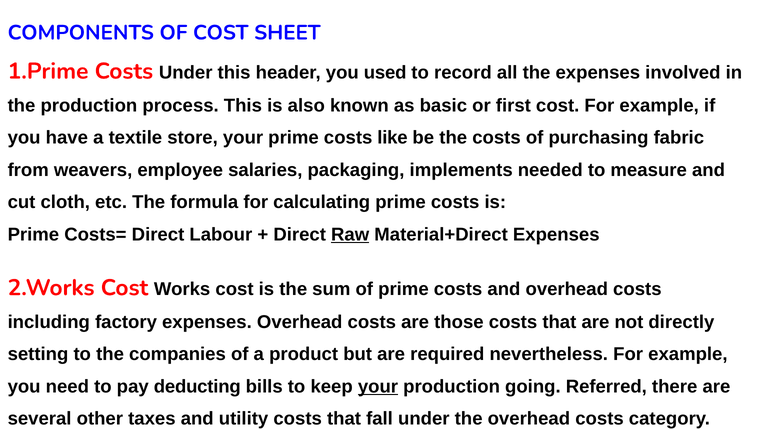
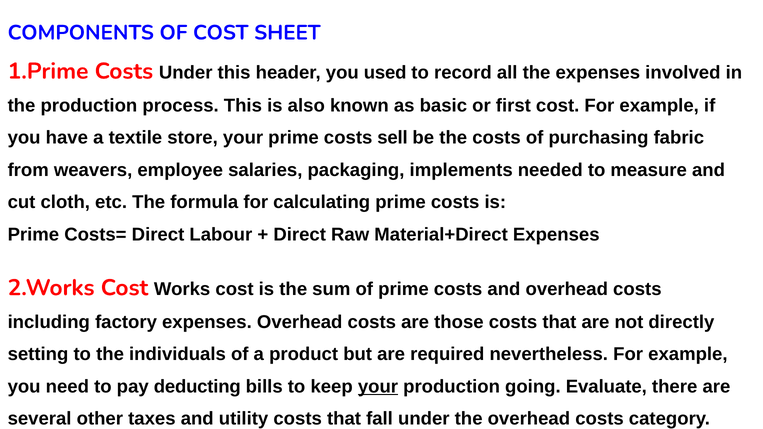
like: like -> sell (392, 138)
Raw underline: present -> none (350, 235)
companies: companies -> individuals (177, 355)
Referred: Referred -> Evaluate (606, 387)
